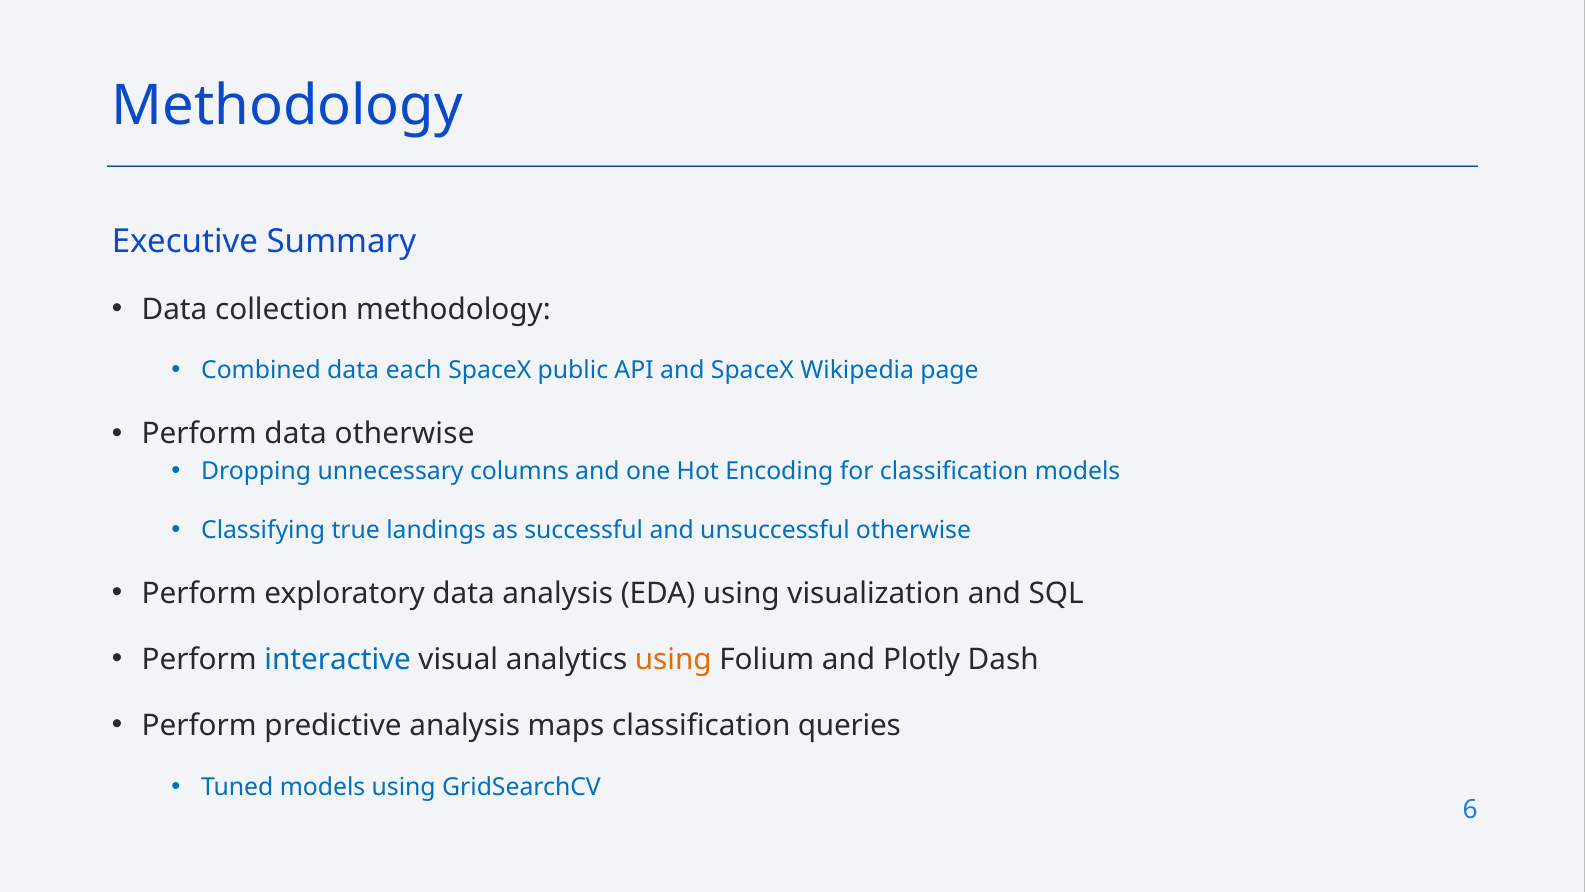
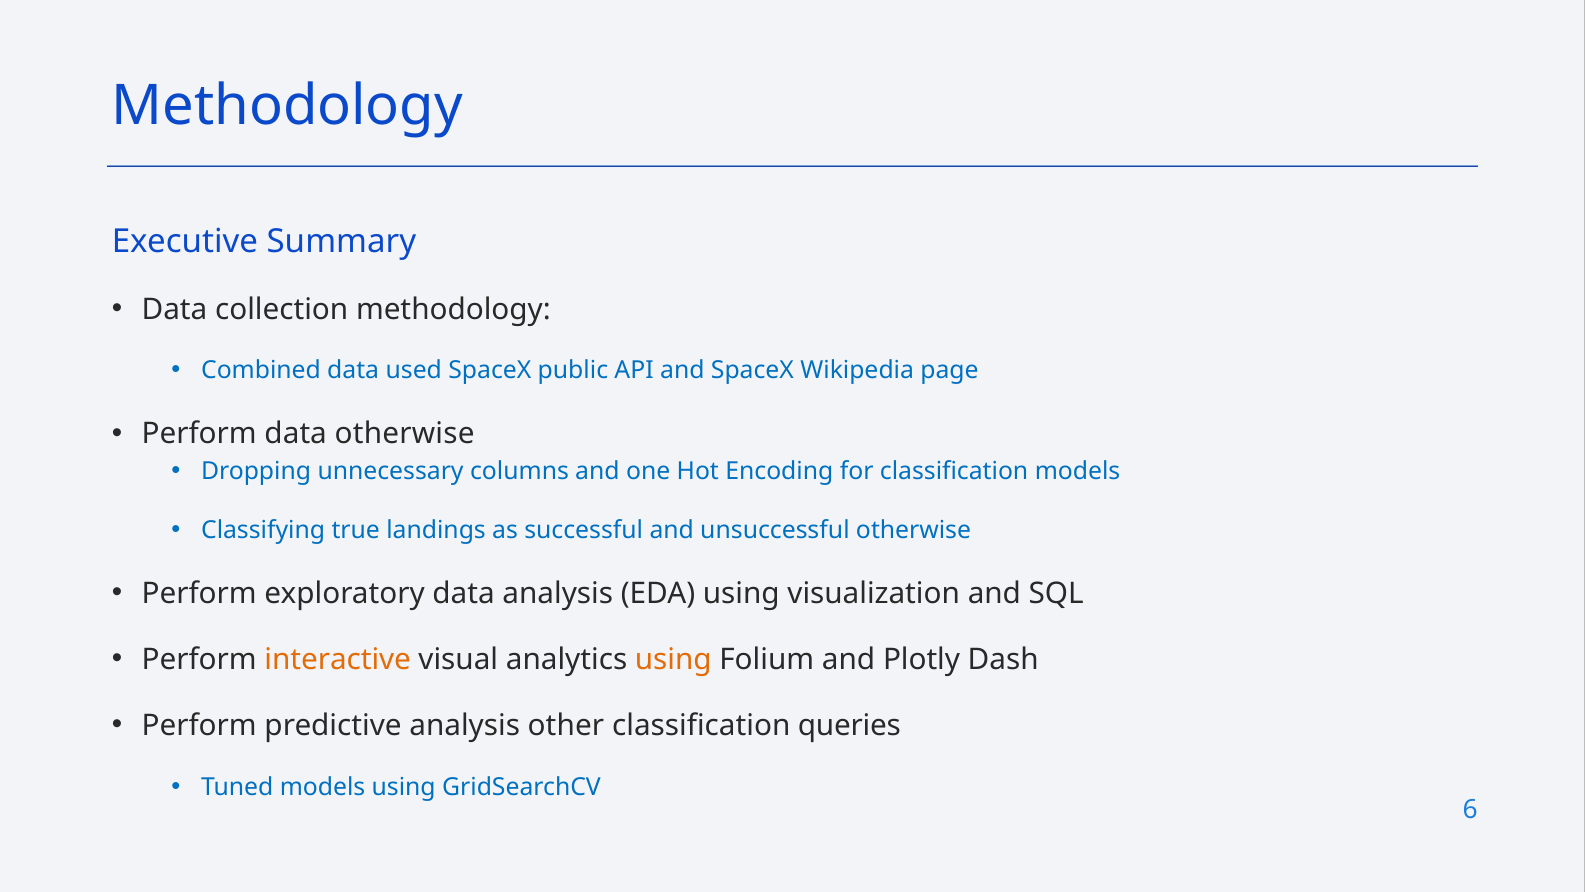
each: each -> used (414, 370)
interactive colour: blue -> orange (338, 659)
maps: maps -> other (566, 725)
